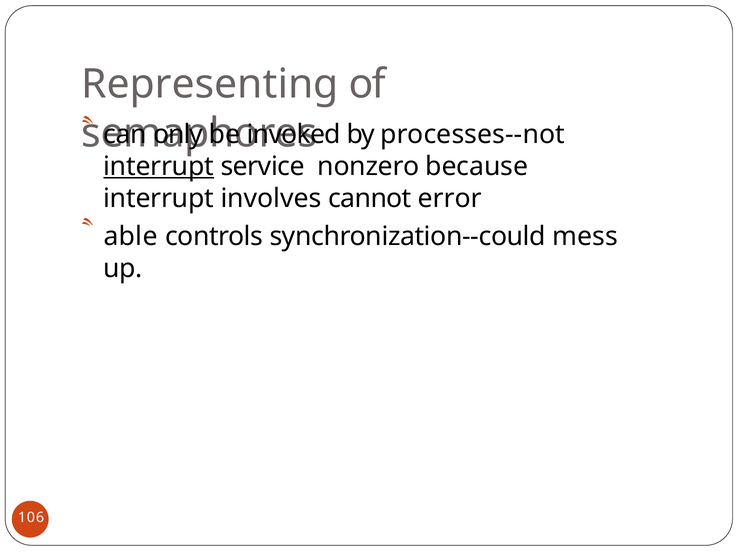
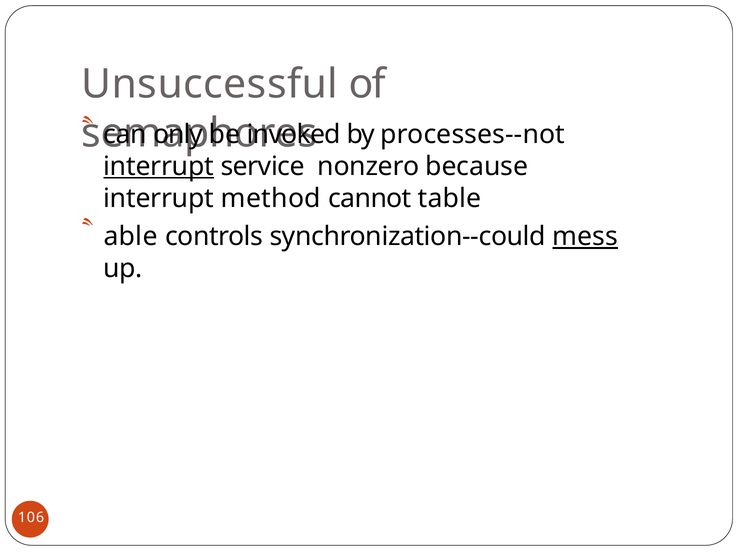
Representing: Representing -> Unsuccessful (210, 84)
involves: involves -> method (271, 199)
error: error -> table (450, 199)
mess underline: none -> present (585, 237)
